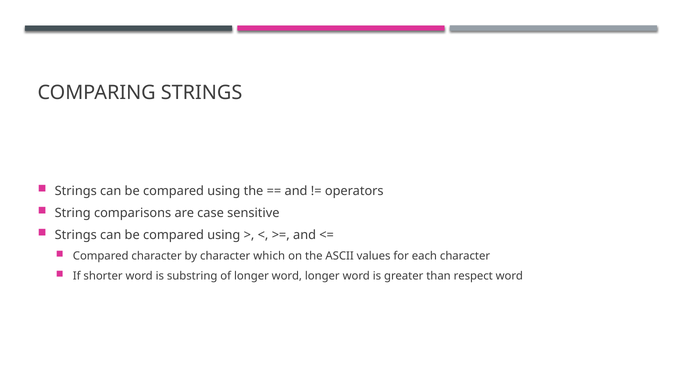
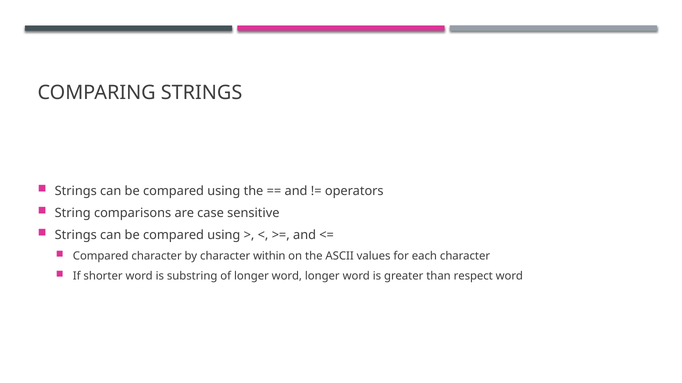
which: which -> within (269, 256)
